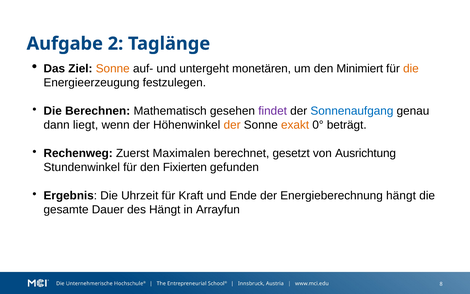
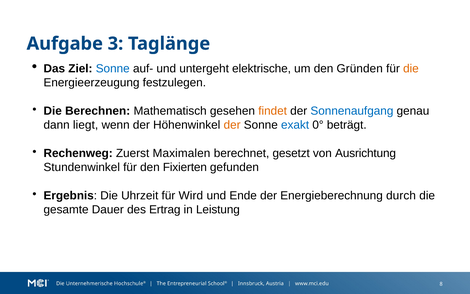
2: 2 -> 3 (115, 44)
Sonne colour: orange -> blue (113, 68)
monetären: monetären -> elektrische (262, 68)
Minimiert: Minimiert -> Gründen (360, 68)
findet colour: purple -> orange (273, 111)
exakt colour: orange -> blue (295, 125)
Kraft: Kraft -> Wird (191, 195)
Energieberechnung hängt: hängt -> durch (401, 195)
des Hängt: Hängt -> Ertrag (165, 209)
Arrayfun: Arrayfun -> Leistung (218, 209)
